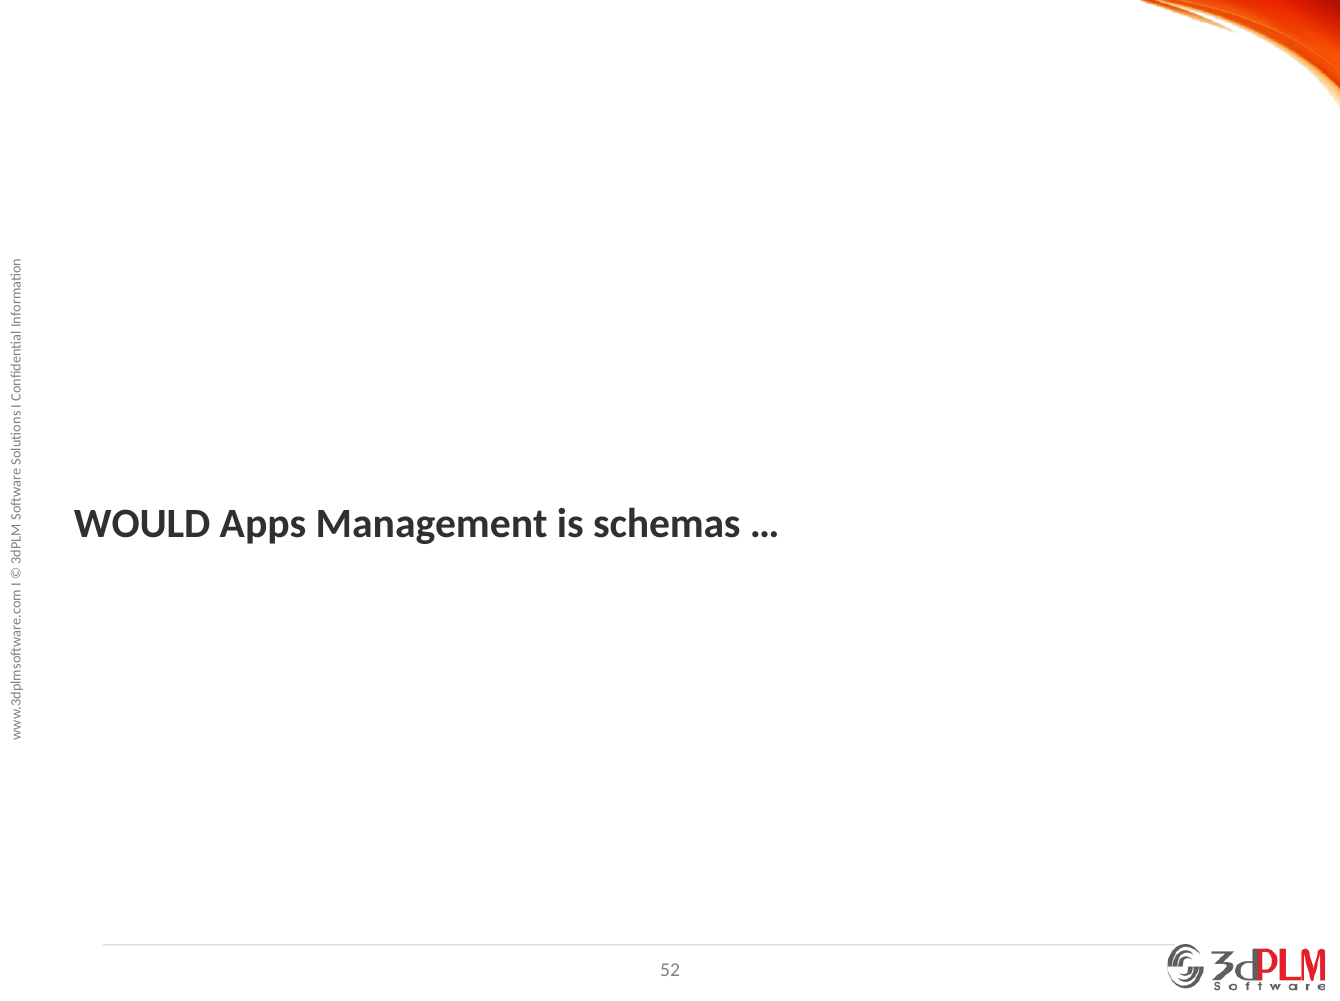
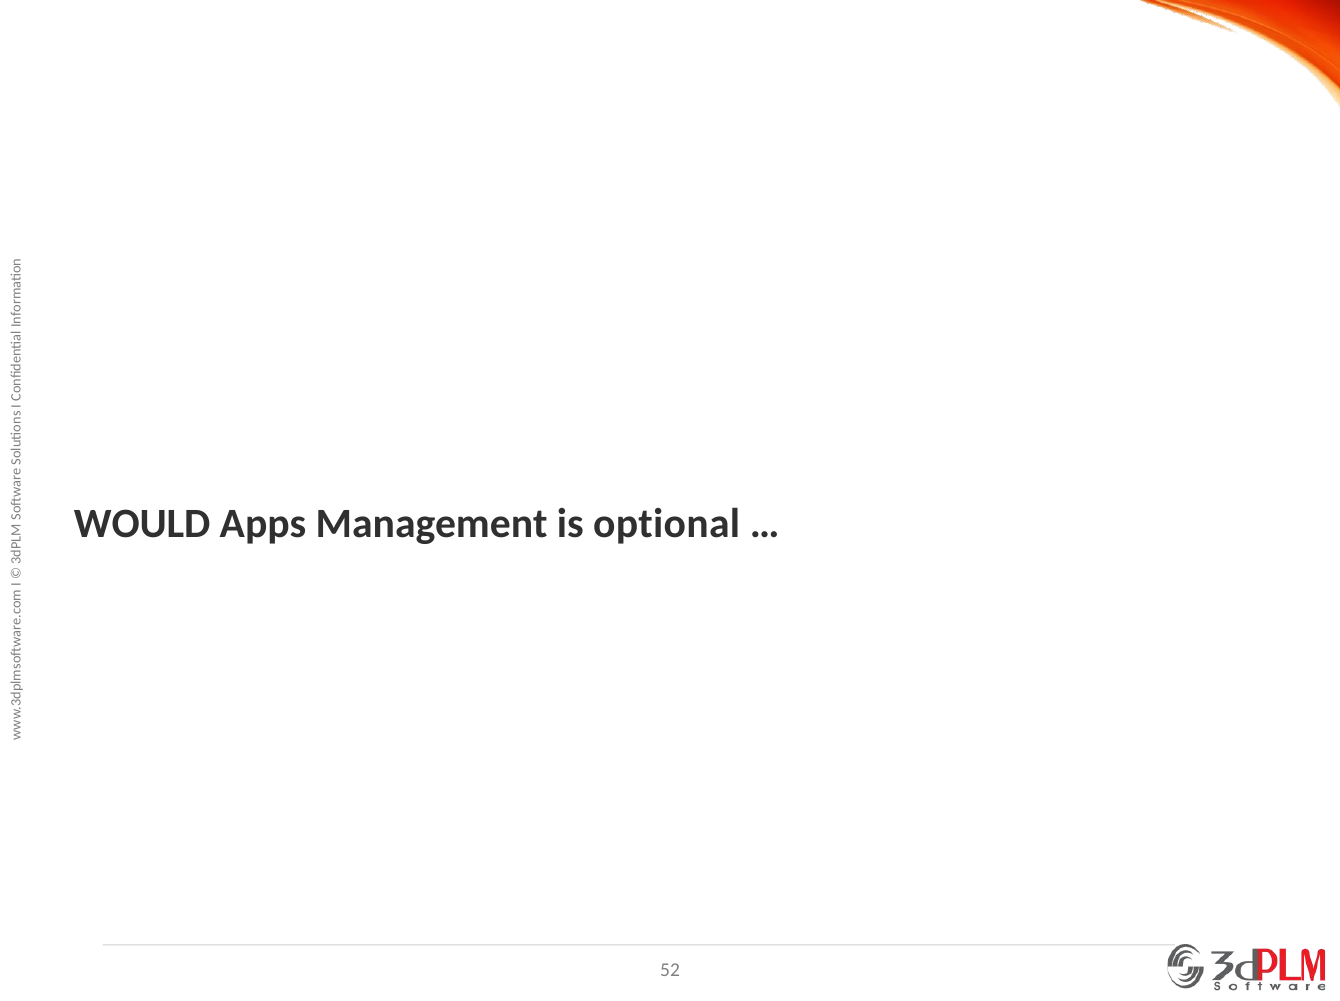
schemas: schemas -> optional (667, 524)
